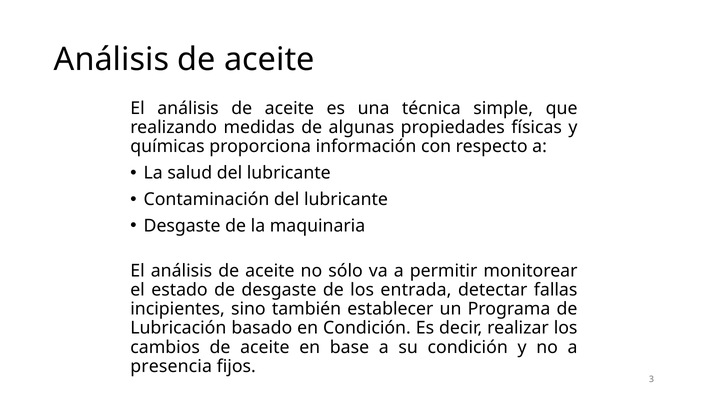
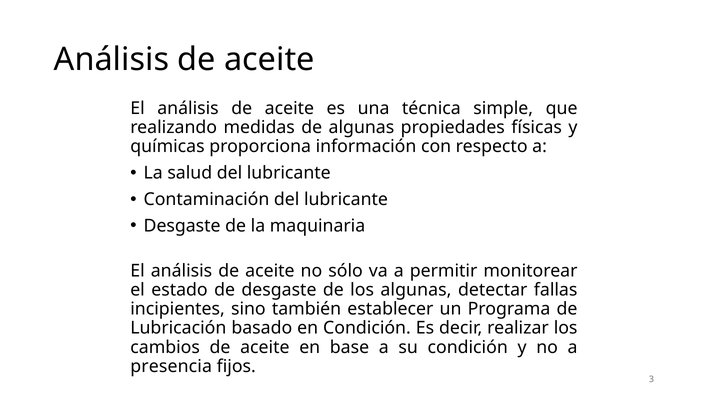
los entrada: entrada -> algunas (416, 290)
